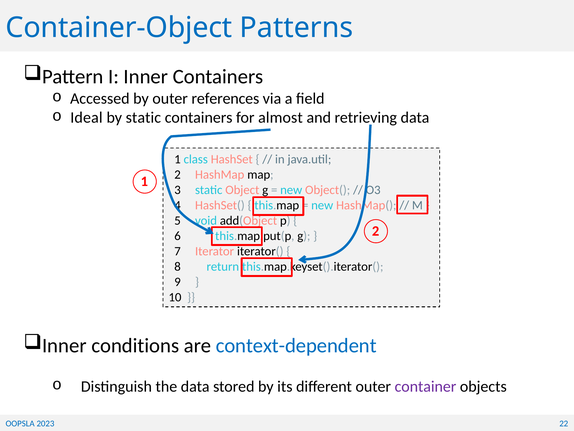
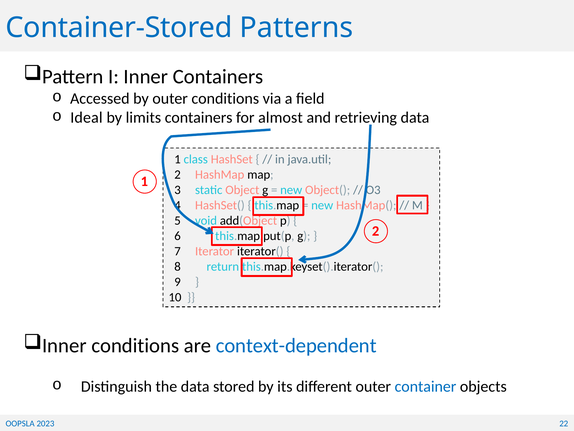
Container-Object: Container-Object -> Container-Stored (119, 28)
outer references: references -> conditions (225, 98)
by static: static -> limits (143, 117)
container colour: purple -> blue (425, 386)
